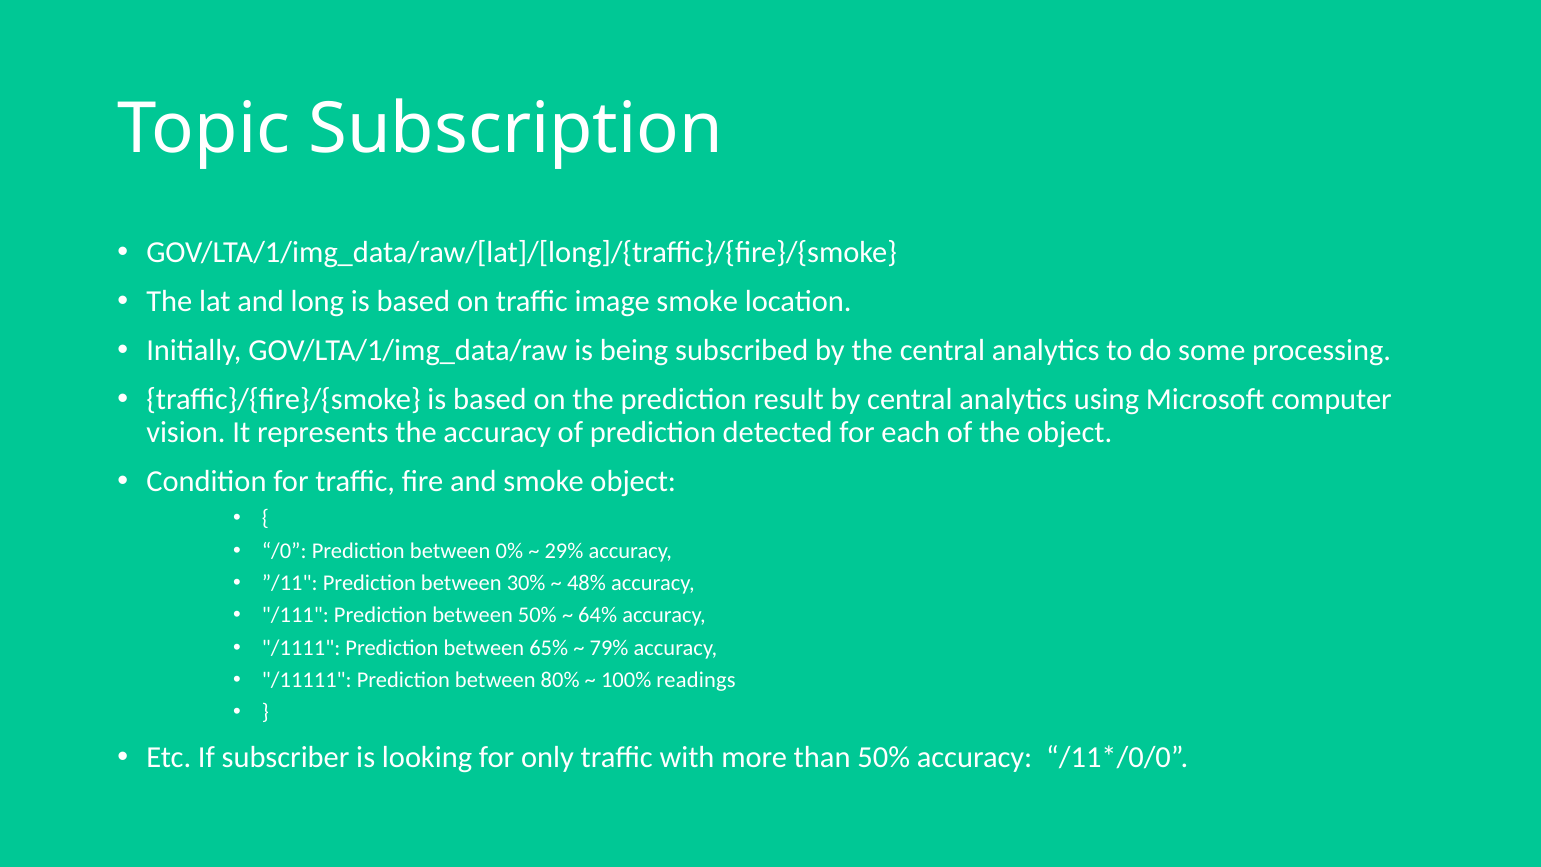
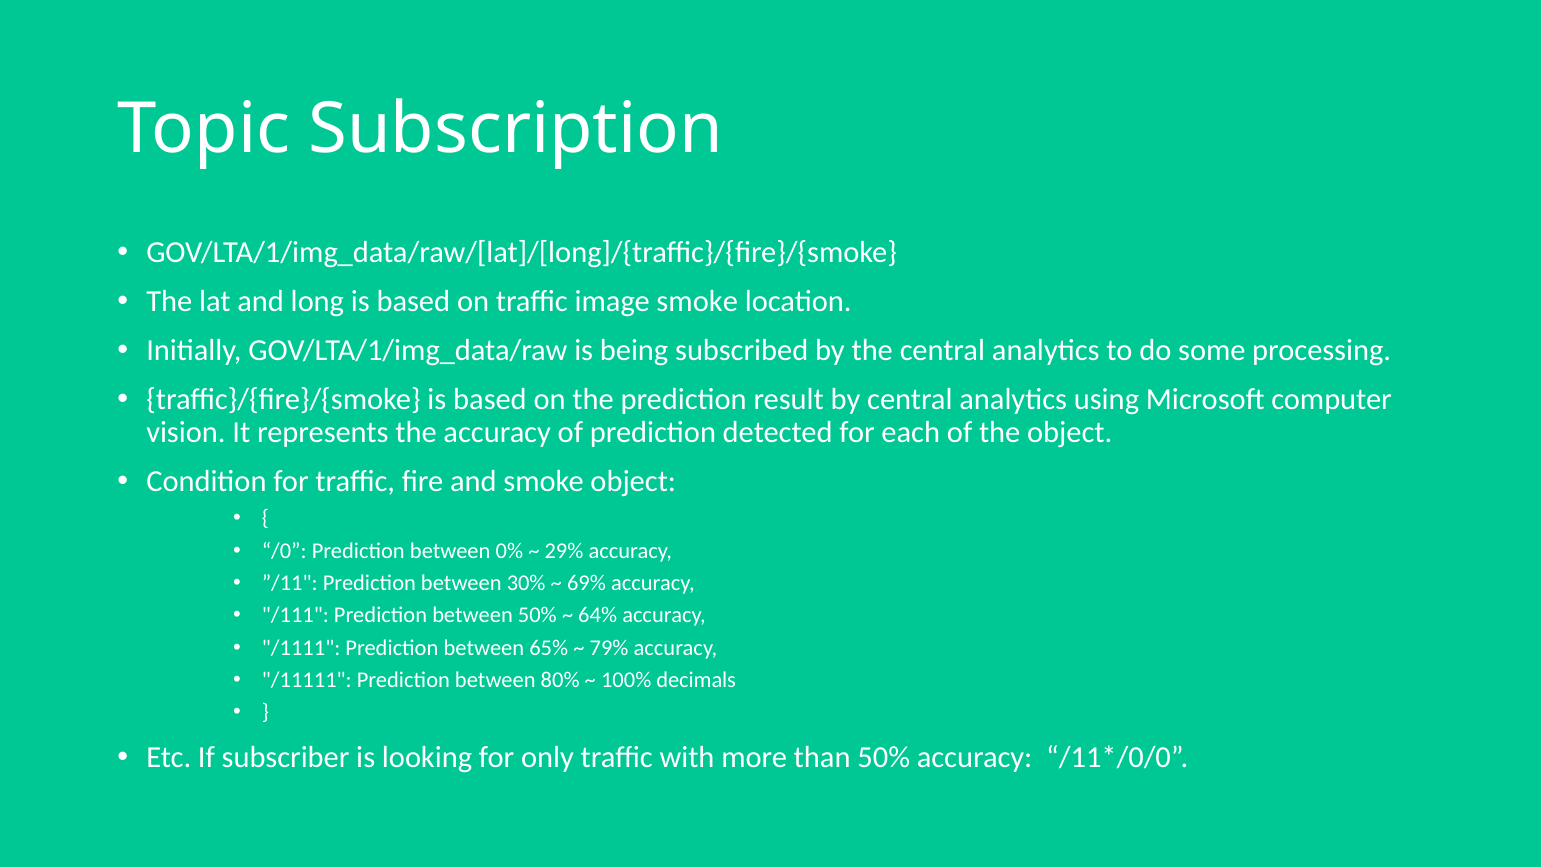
48%: 48% -> 69% (586, 583)
readings: readings -> decimals (696, 680)
